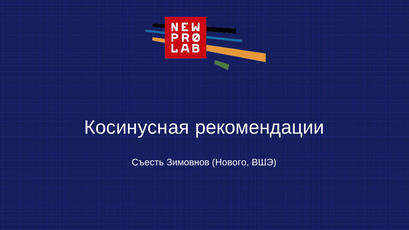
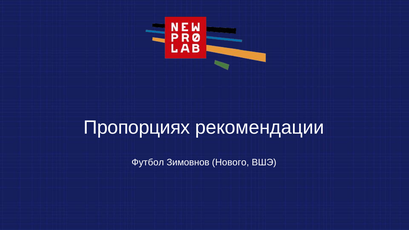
Косинусная: Косинусная -> Пропорциях (137, 127)
Съесть: Съесть -> Футбол (148, 162)
